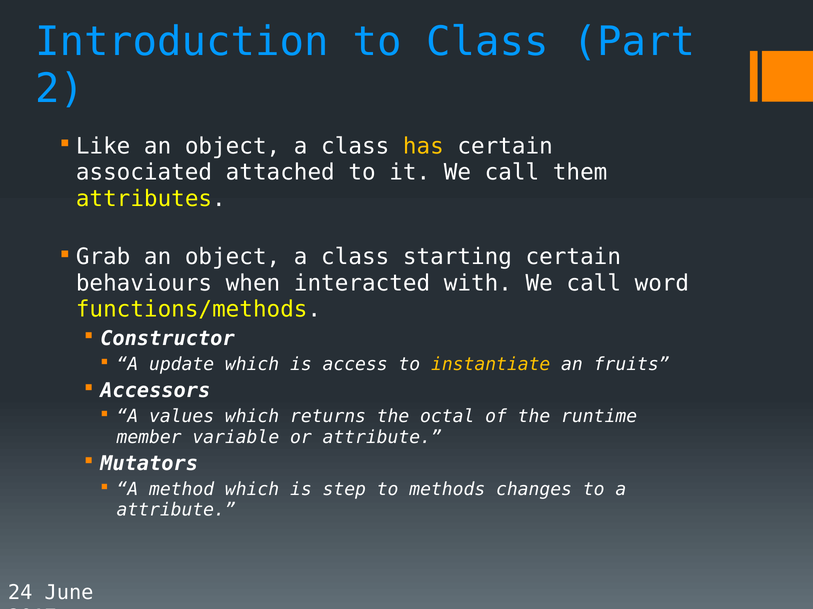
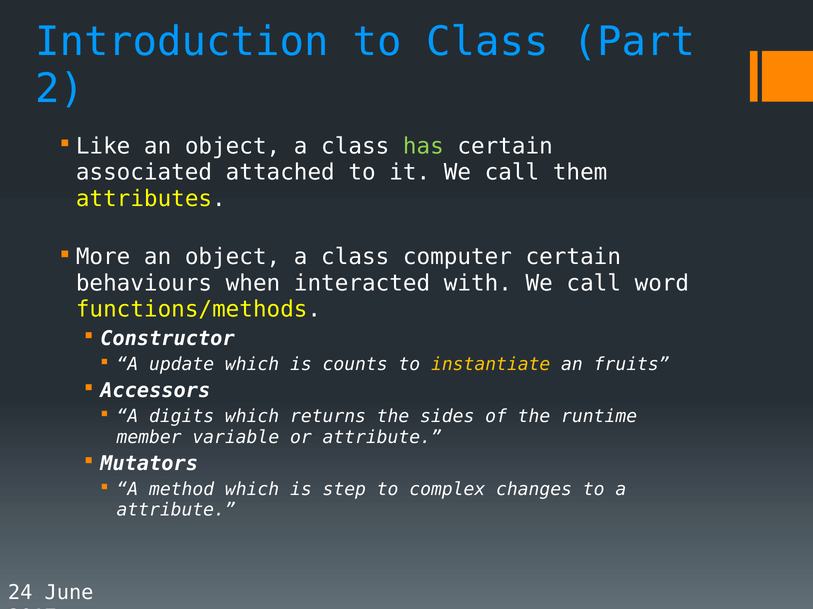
has colour: yellow -> light green (423, 146)
Grab: Grab -> More (103, 257)
starting: starting -> computer (457, 257)
access: access -> counts (355, 365)
values: values -> digits (182, 417)
octal: octal -> sides (447, 417)
methods: methods -> complex (447, 490)
